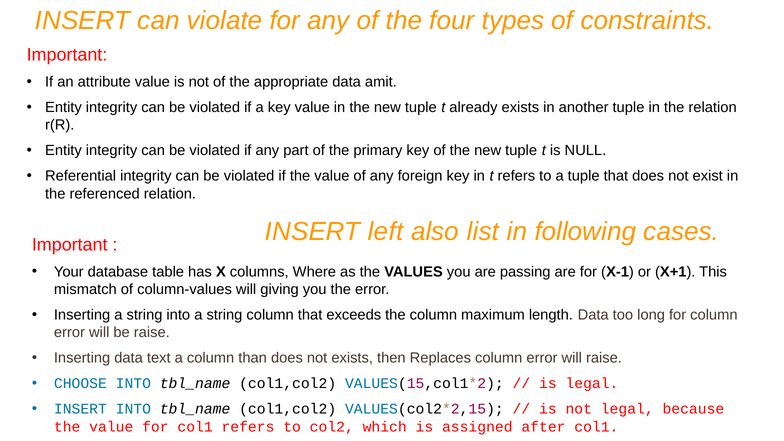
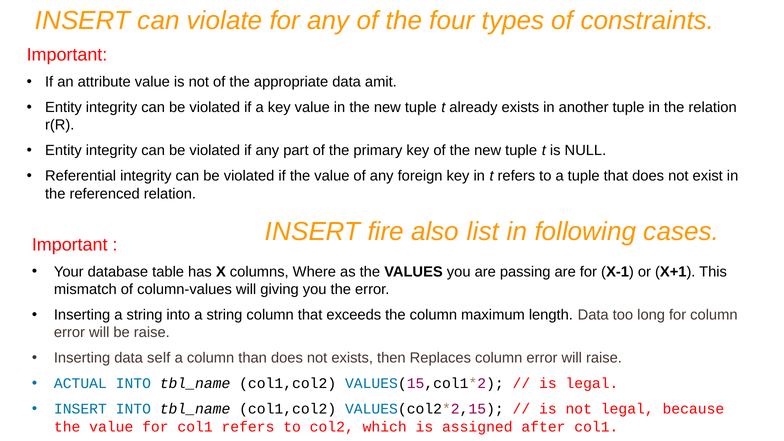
left: left -> fire (386, 232)
text: text -> self (159, 358)
CHOOSE: CHOOSE -> ACTUAL (80, 384)
